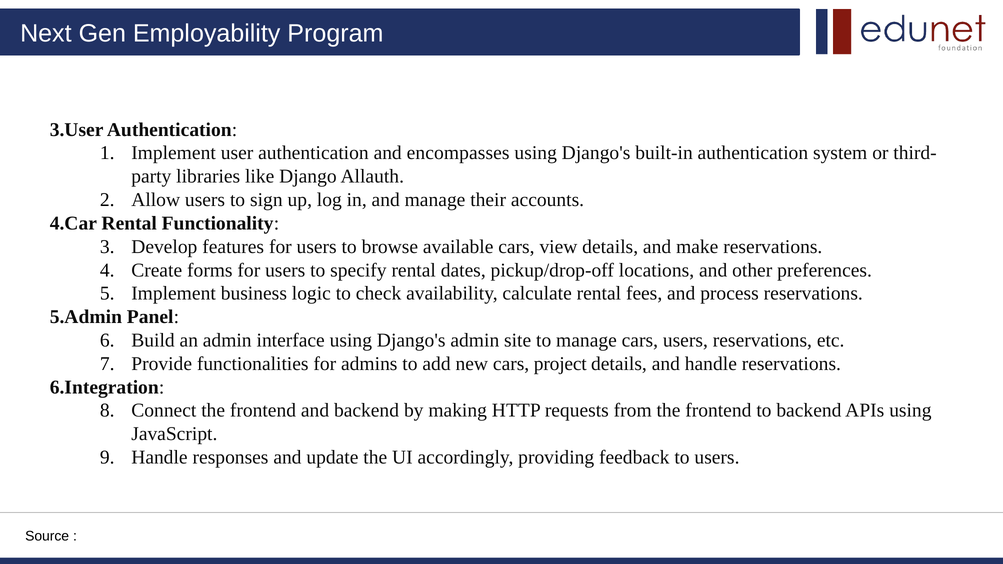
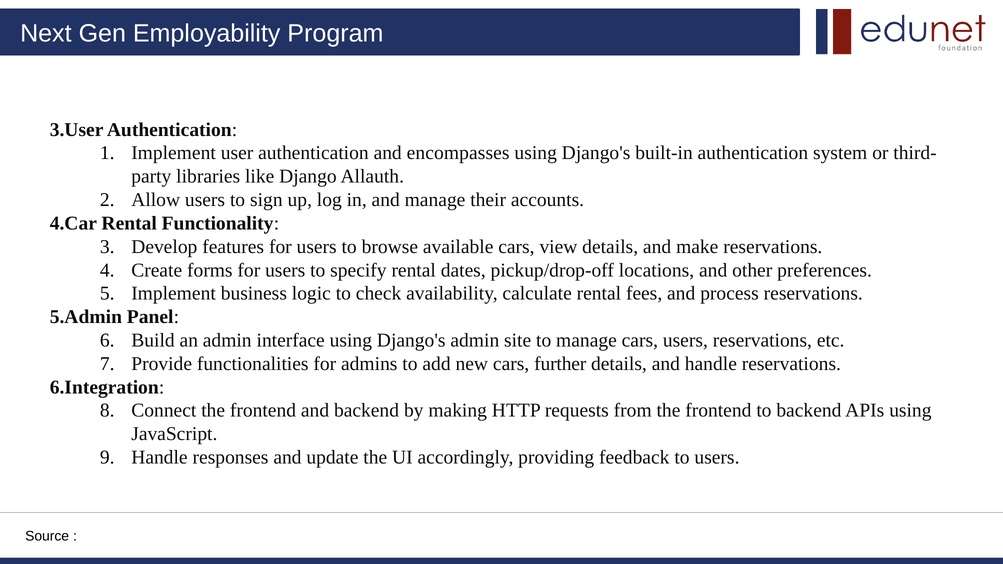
project: project -> further (560, 364)
